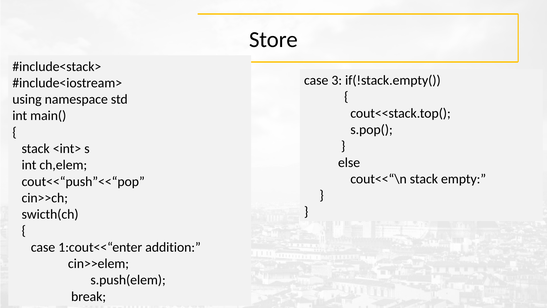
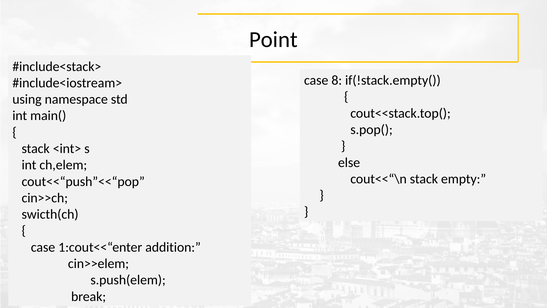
Store: Store -> Point (273, 40)
3: 3 -> 8 (337, 80)
